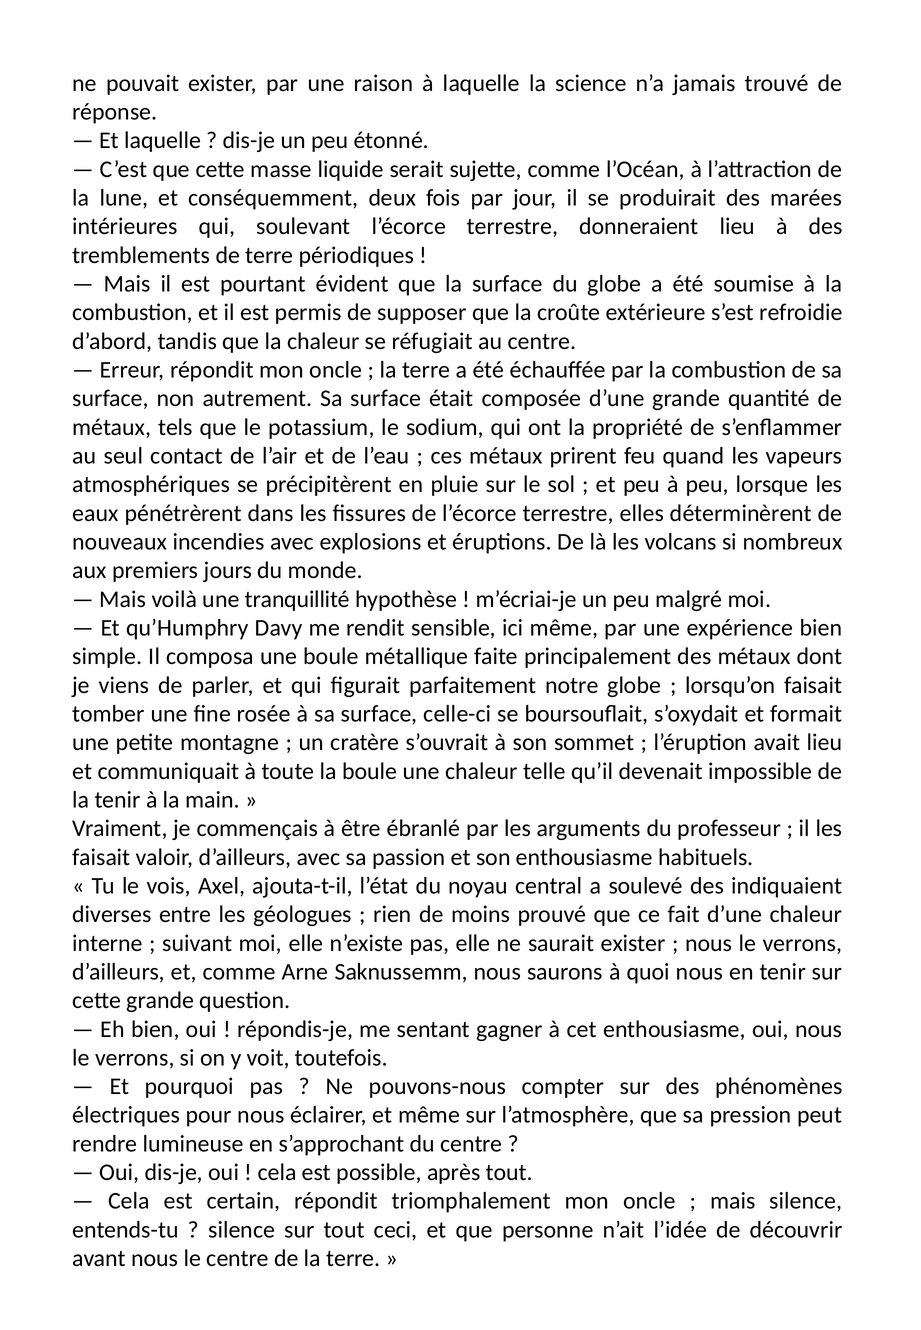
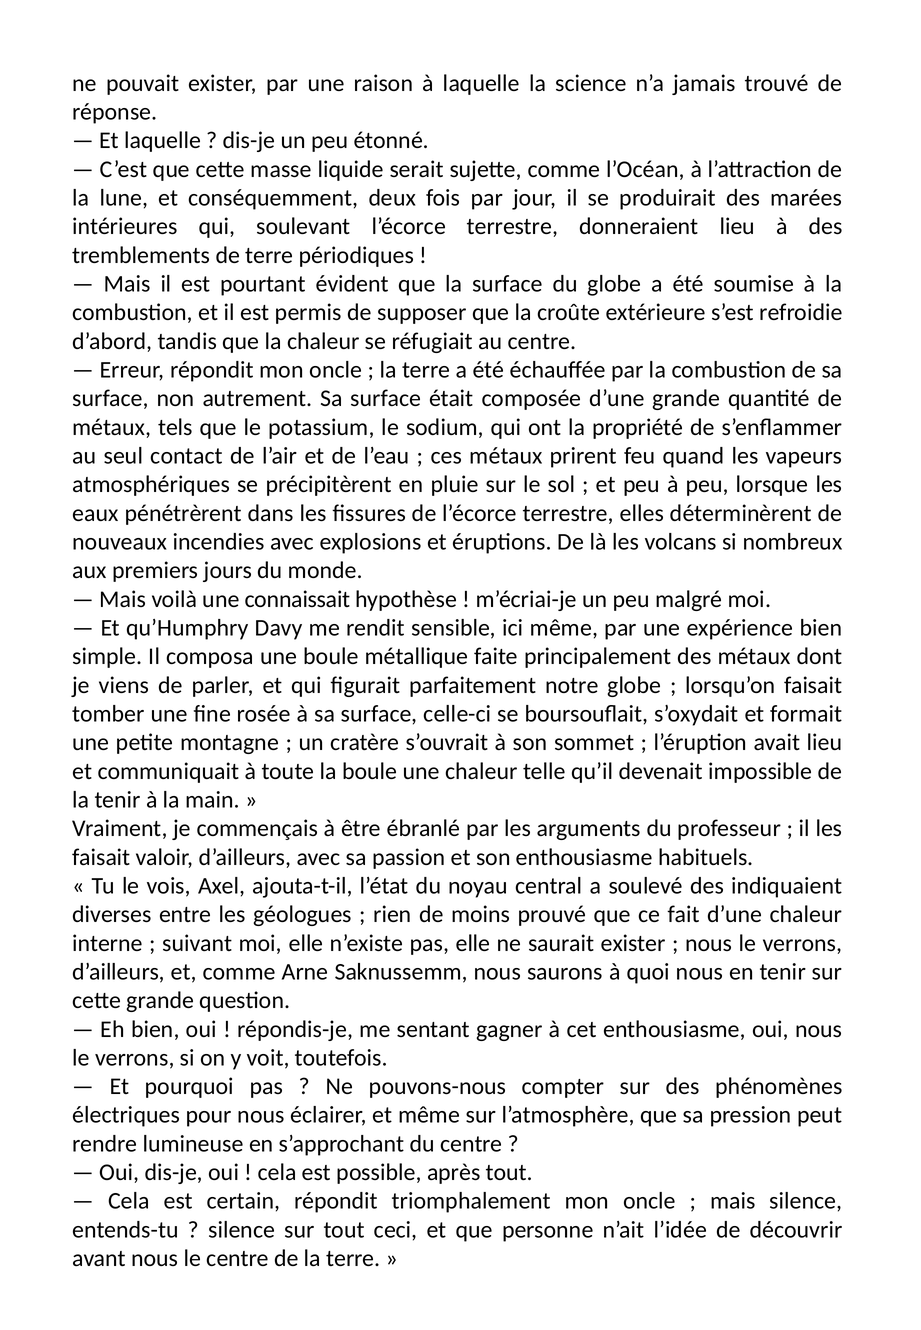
tranquillité: tranquillité -> connaissait (297, 599)
